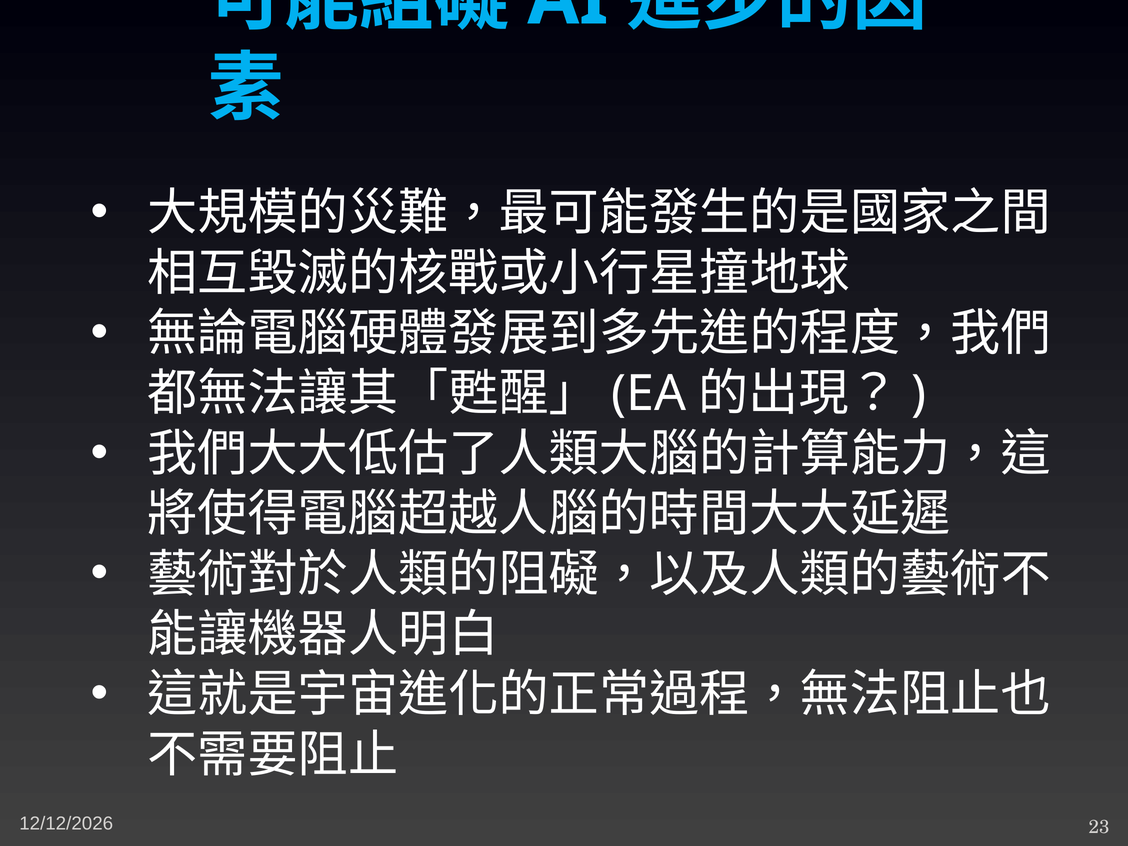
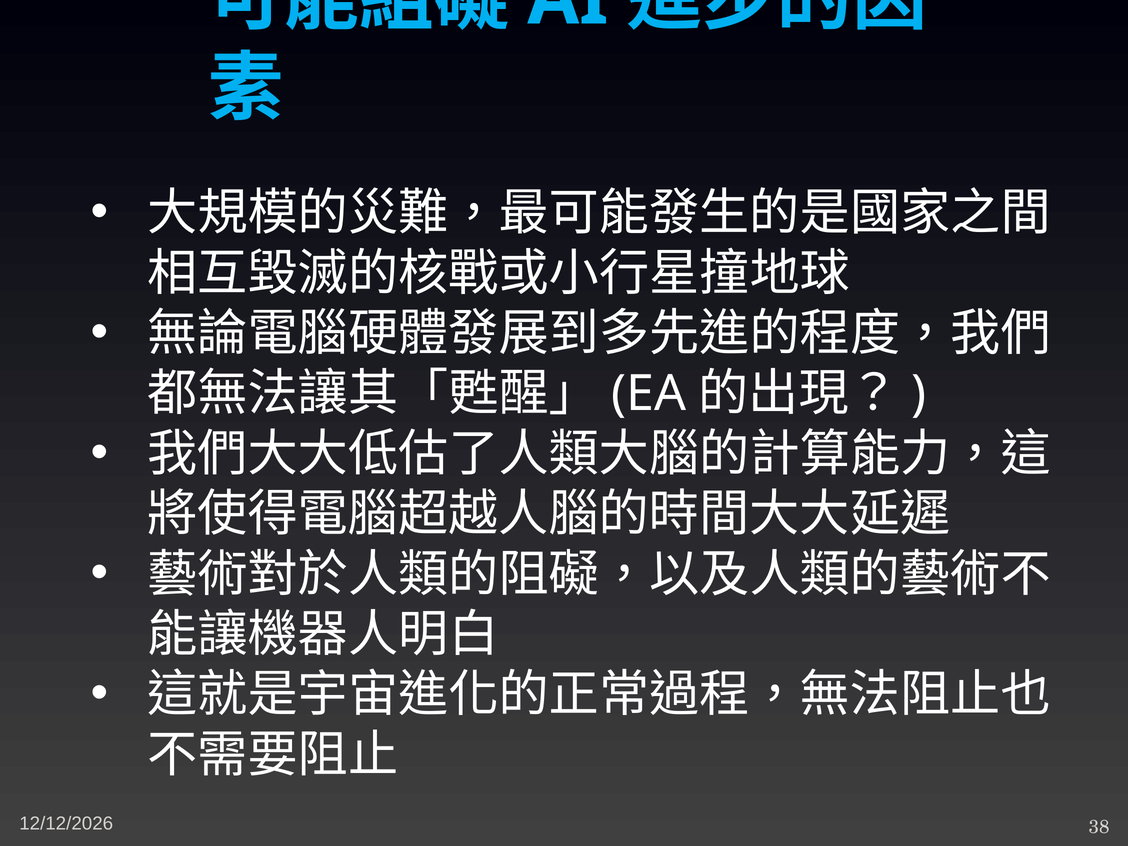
23: 23 -> 38 (1099, 827)
